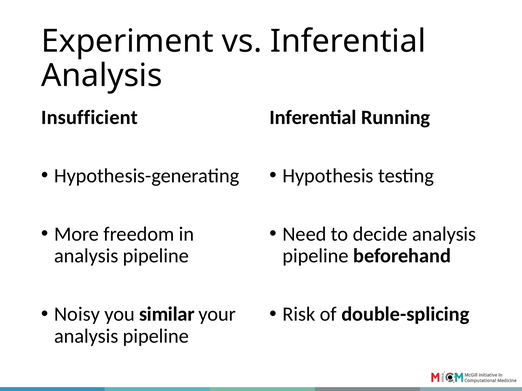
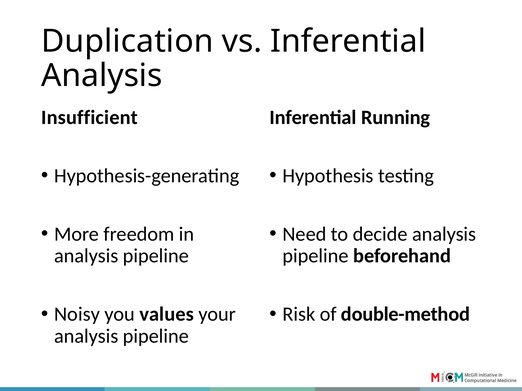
Experiment: Experiment -> Duplication (127, 41)
similar: similar -> values (167, 315)
double-splicing: double-splicing -> double-method (405, 315)
